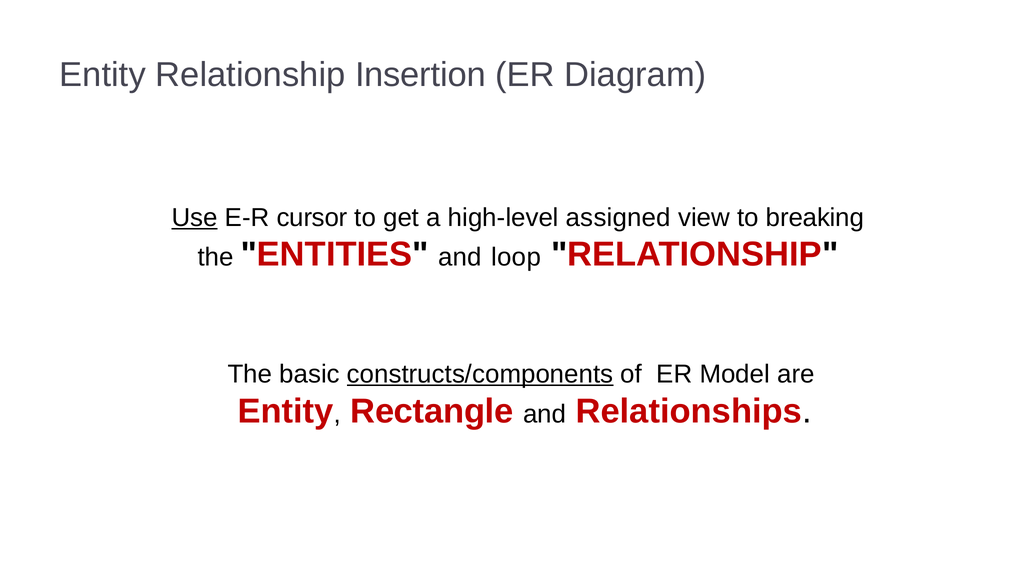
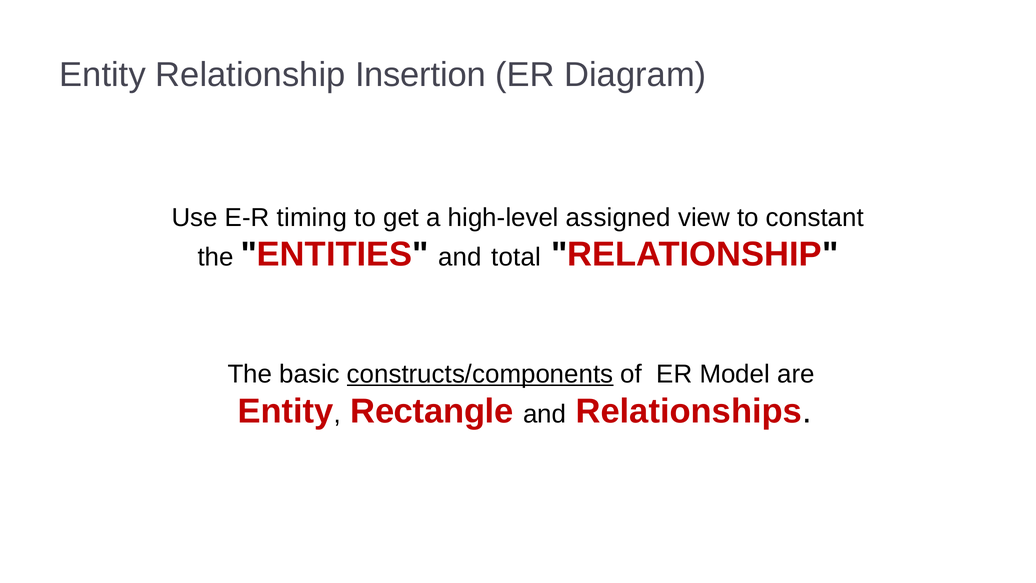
Use underline: present -> none (195, 217)
cursor: cursor -> timing (312, 217)
breaking: breaking -> constant (815, 217)
loop: loop -> total (516, 257)
